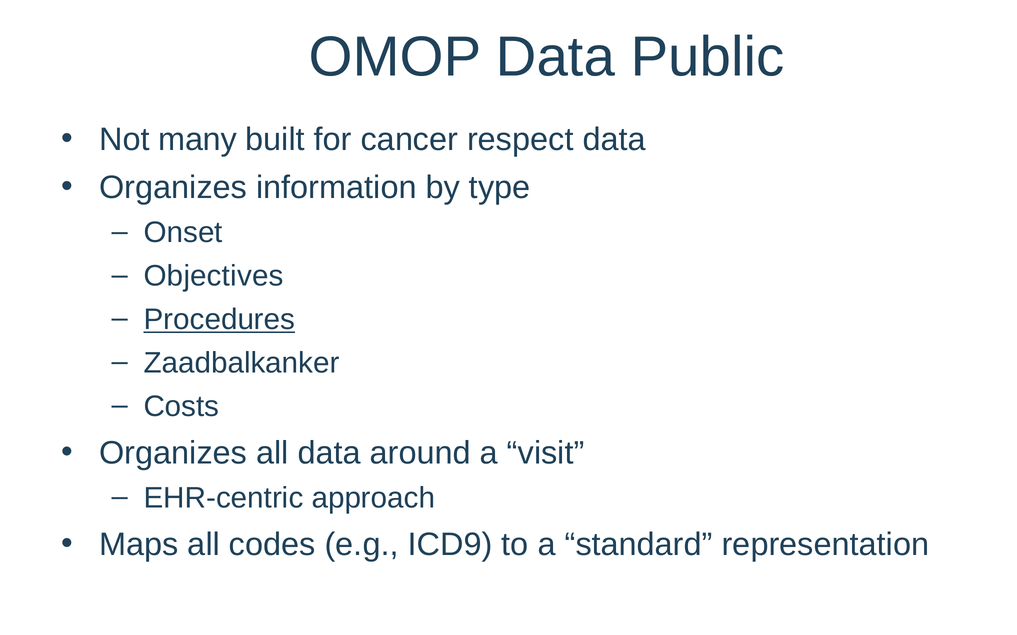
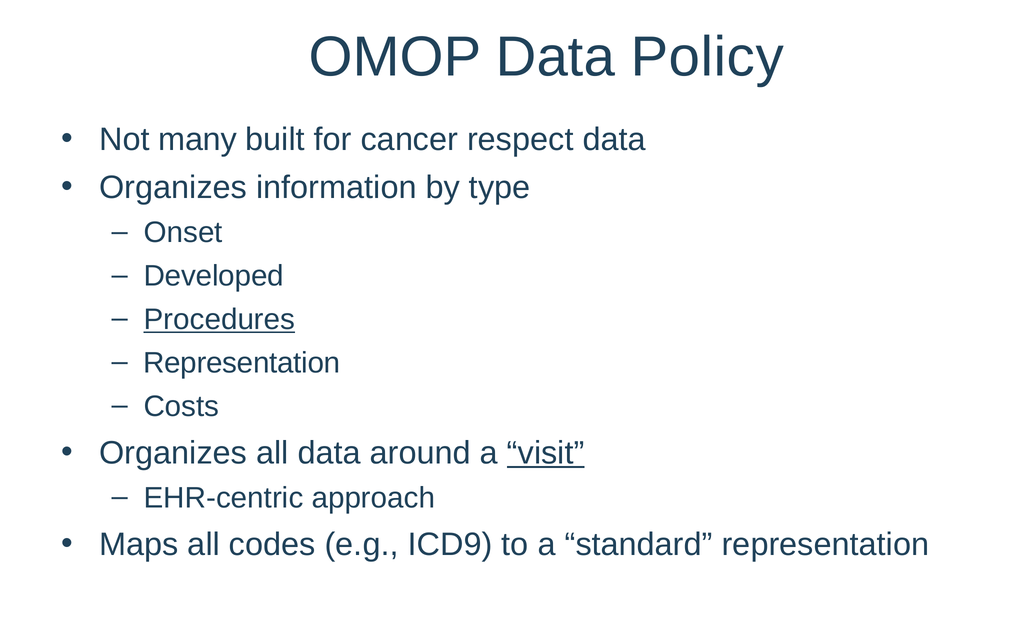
Public: Public -> Policy (707, 57)
Objectives: Objectives -> Developed (214, 276)
Zaadbalkanker: Zaadbalkanker -> Representation (242, 363)
visit underline: none -> present (546, 453)
